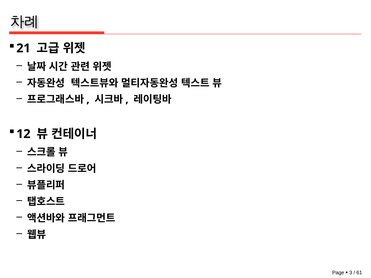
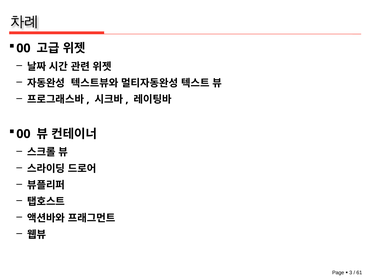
21: 21 -> 00 (23, 48)
12: 12 -> 00 (23, 134)
